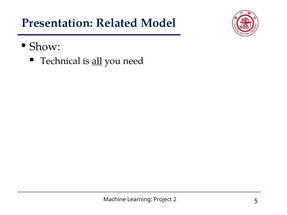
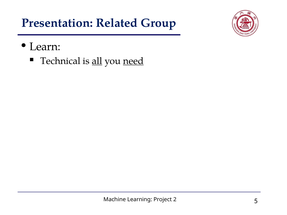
Model: Model -> Group (158, 23)
Show: Show -> Learn (45, 47)
need underline: none -> present (133, 61)
